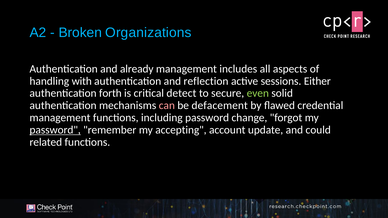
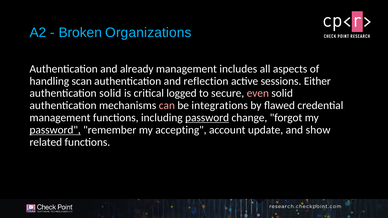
with: with -> scan (82, 81)
authentication forth: forth -> solid (110, 93)
detect: detect -> logged (182, 93)
even colour: light green -> pink (258, 93)
defacement: defacement -> integrations (220, 106)
password underline: none -> present (207, 118)
could: could -> show (318, 130)
